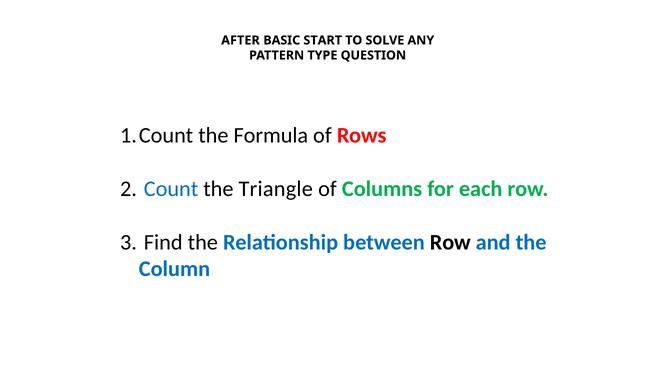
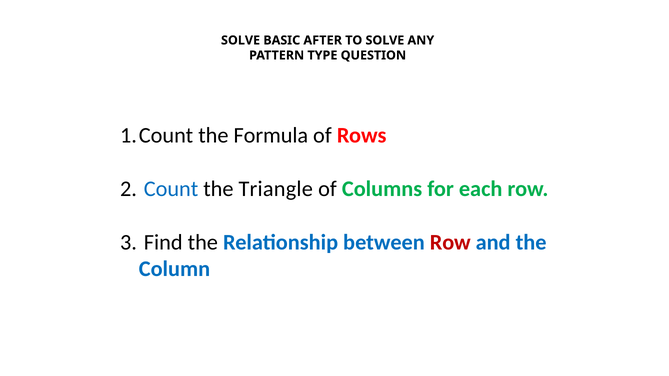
AFTER: AFTER -> SOLVE (241, 40)
START: START -> AFTER (323, 40)
Row colour: black -> red (450, 242)
